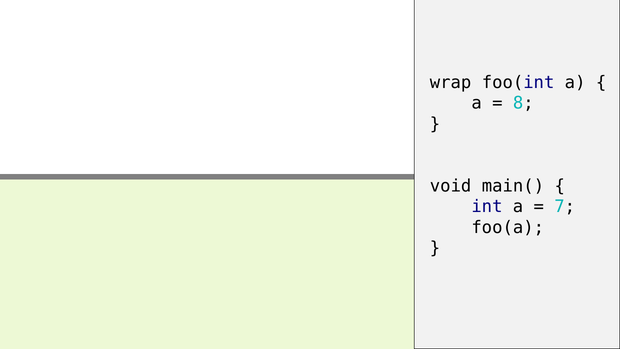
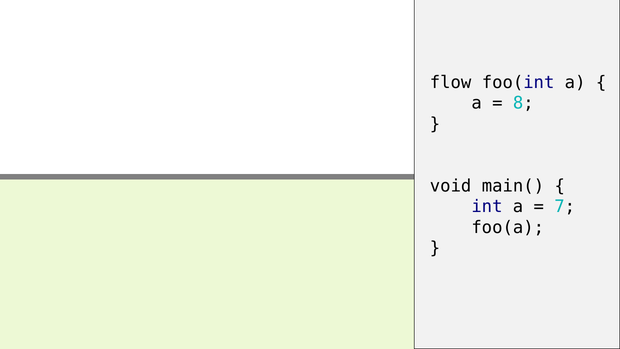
wrap: wrap -> flow (451, 83)
